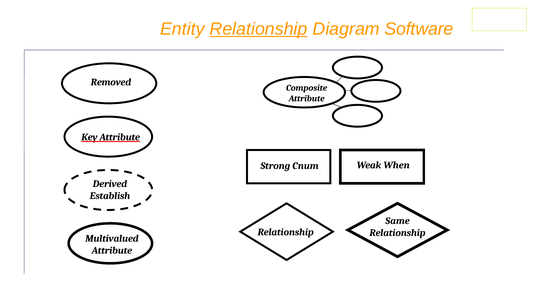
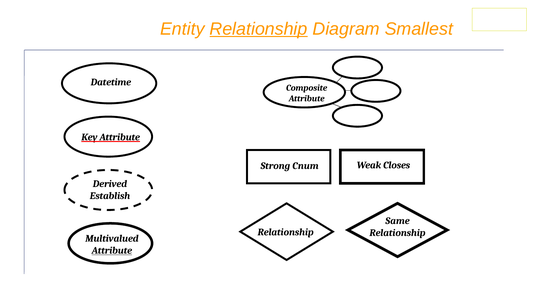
Software: Software -> Smallest (419, 29)
Removed: Removed -> Datetime (111, 82)
When: When -> Closes (397, 165)
Attribute underline: none -> present (112, 251)
